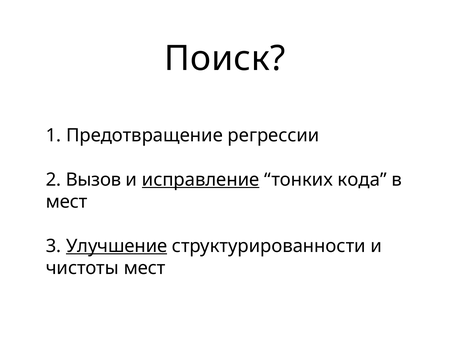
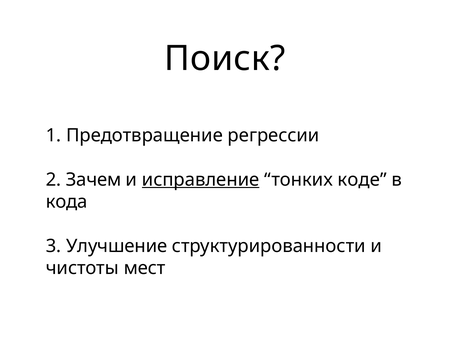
Вызов: Вызов -> Зачем (94, 180)
кода: кода -> коде (362, 180)
мест: мест -> кода (67, 202)
Улучшение underline: present -> none (117, 246)
